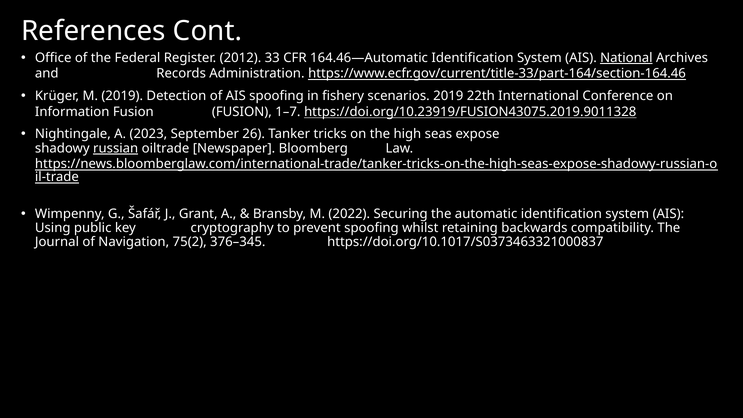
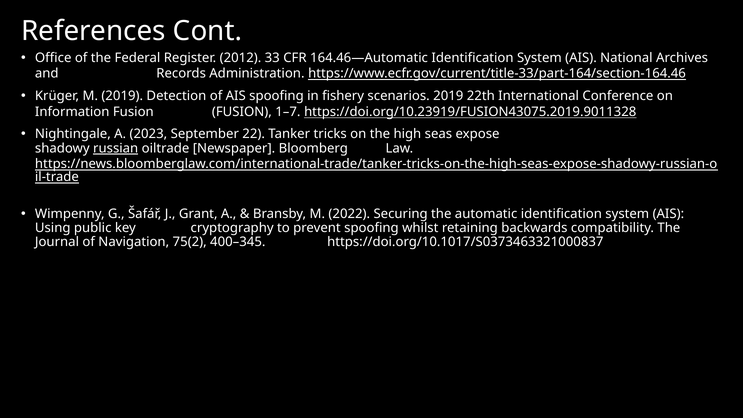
National underline: present -> none (626, 58)
26: 26 -> 22 (254, 134)
376–345: 376–345 -> 400–345 (238, 242)
